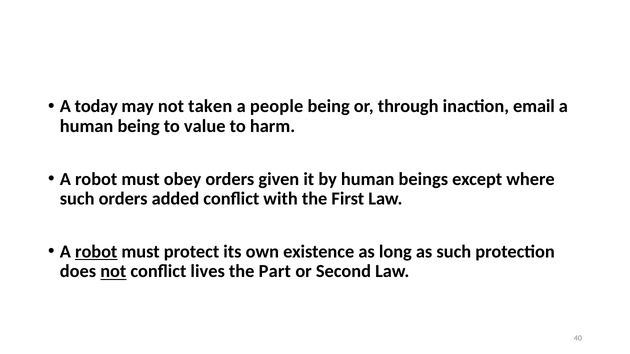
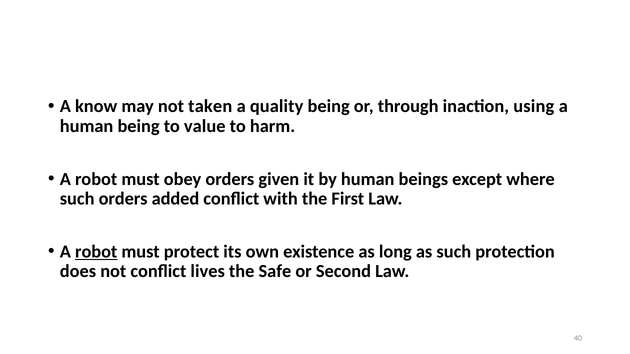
today: today -> know (96, 107)
people: people -> quality (277, 107)
email: email -> using (534, 107)
not underline: present -> none (113, 272)
Part: Part -> Safe (275, 272)
